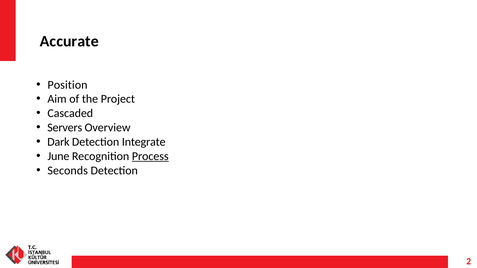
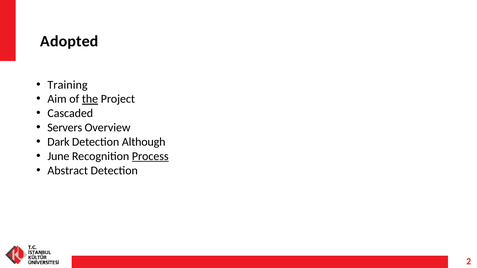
Accurate: Accurate -> Adopted (69, 41)
Position: Position -> Training (68, 85)
the underline: none -> present (90, 99)
Integrate: Integrate -> Although (144, 142)
Seconds: Seconds -> Abstract (68, 171)
